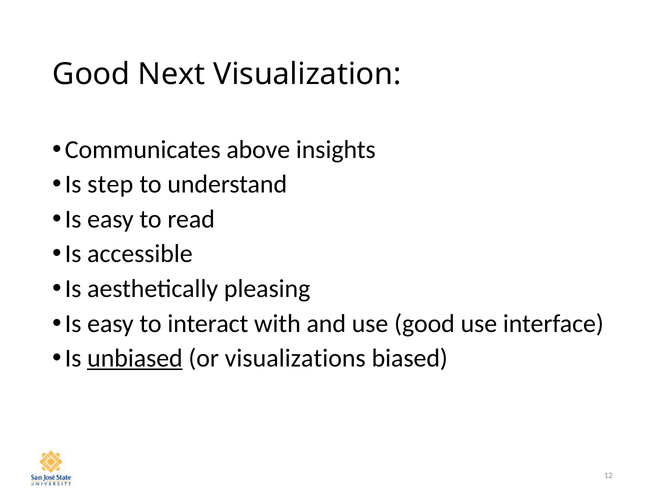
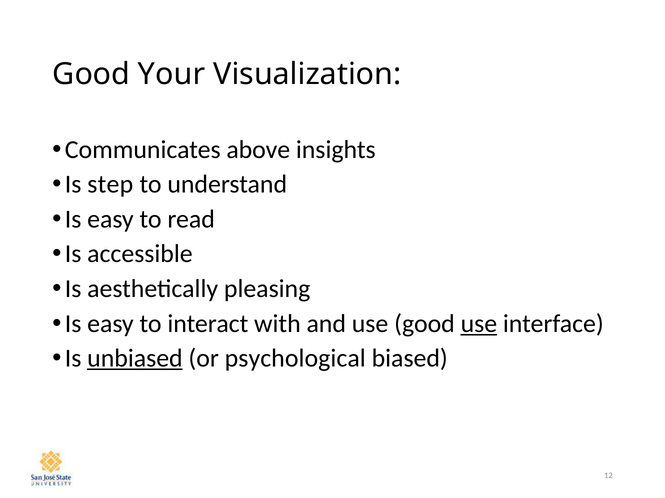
Next: Next -> Your (172, 75)
use underline: none -> present (479, 324)
visualizations: visualizations -> psychological (295, 359)
